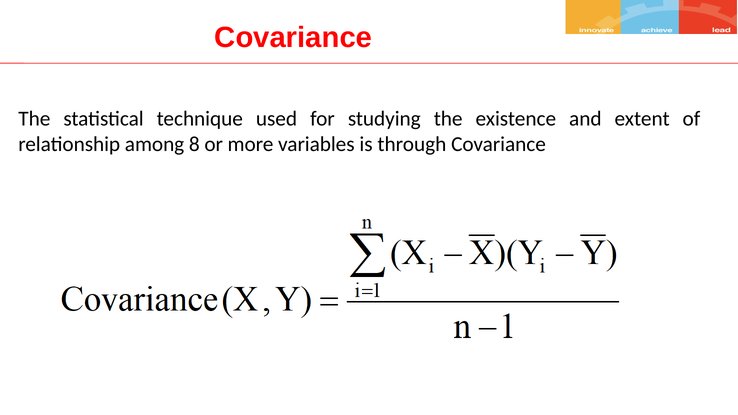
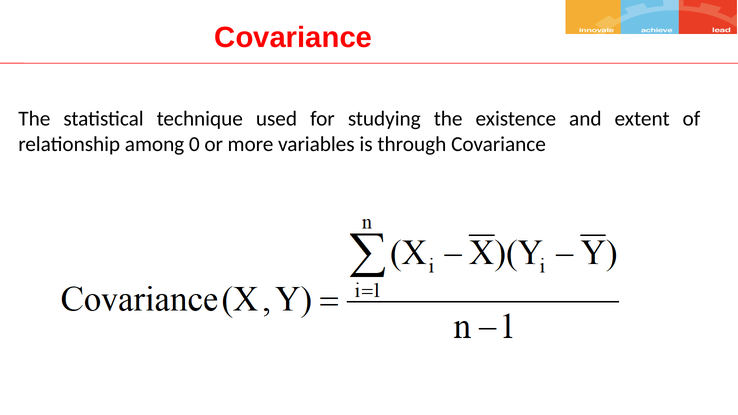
8: 8 -> 0 (194, 144)
